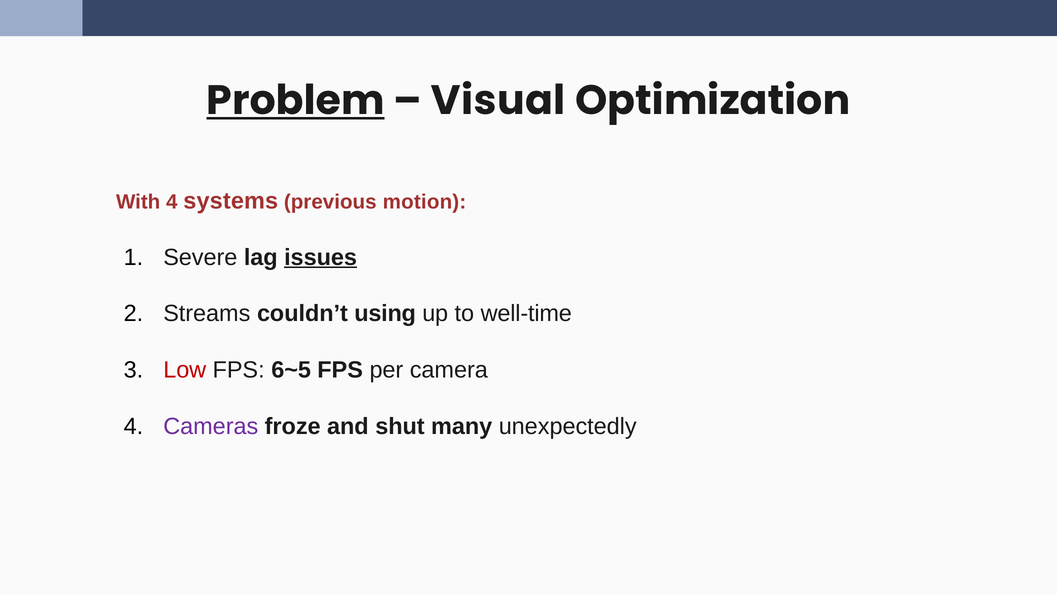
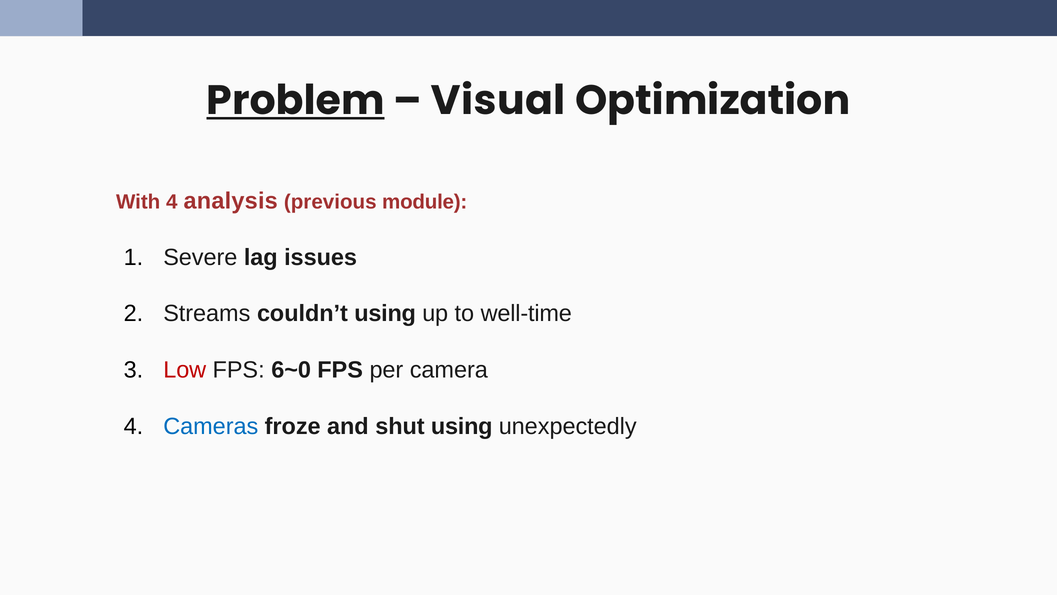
systems: systems -> analysis (231, 201)
motion: motion -> module (425, 202)
issues underline: present -> none (321, 257)
6~5: 6~5 -> 6~0 (291, 370)
Cameras colour: purple -> blue (211, 426)
shut many: many -> using (462, 426)
